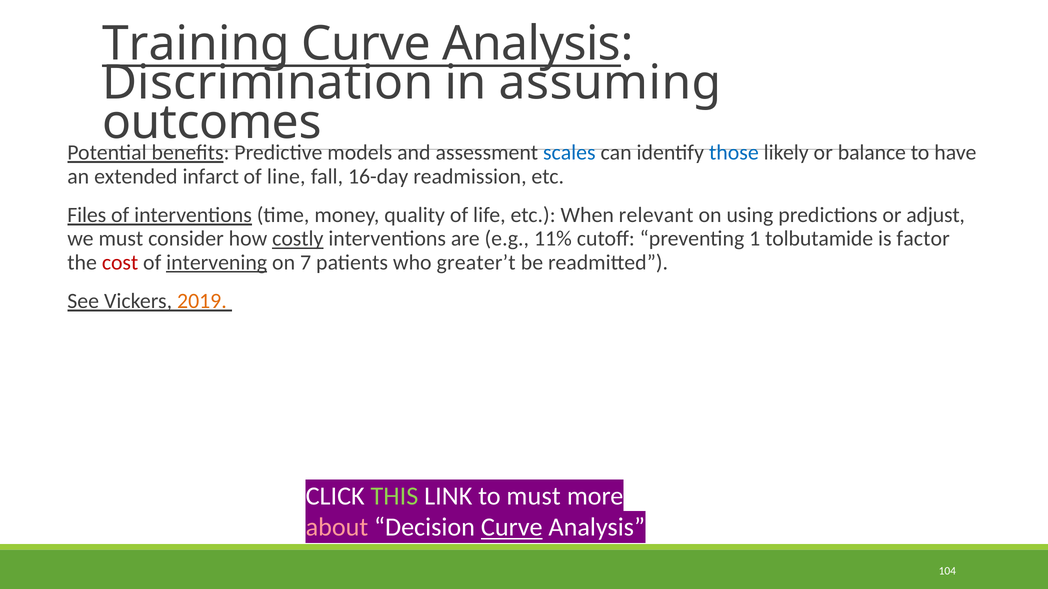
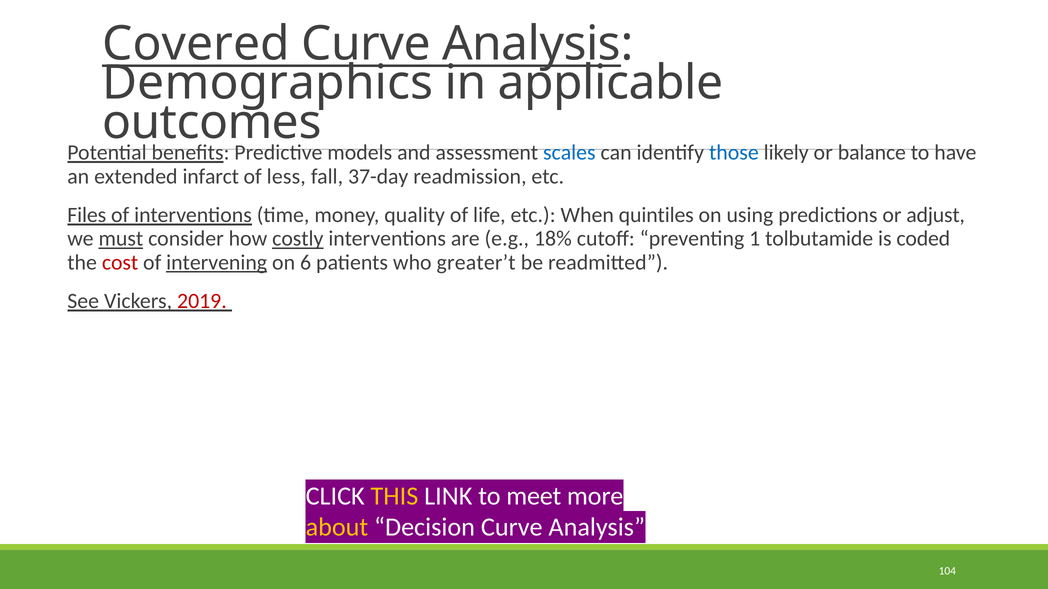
Training: Training -> Covered (196, 44)
Discrimination: Discrimination -> Demographics (268, 83)
assuming: assuming -> applicable (610, 83)
line: line -> less (286, 176)
16-day: 16-day -> 37-day (378, 176)
relevant: relevant -> quintiles (656, 215)
must underline: none -> present (121, 239)
11%: 11% -> 18% (553, 239)
factor: factor -> coded (923, 239)
7: 7 -> 6 (306, 263)
2019 colour: orange -> red (202, 301)
THIS colour: light green -> yellow (394, 496)
to must: must -> meet (534, 496)
about colour: pink -> yellow (337, 528)
Curve underline: present -> none (512, 528)
